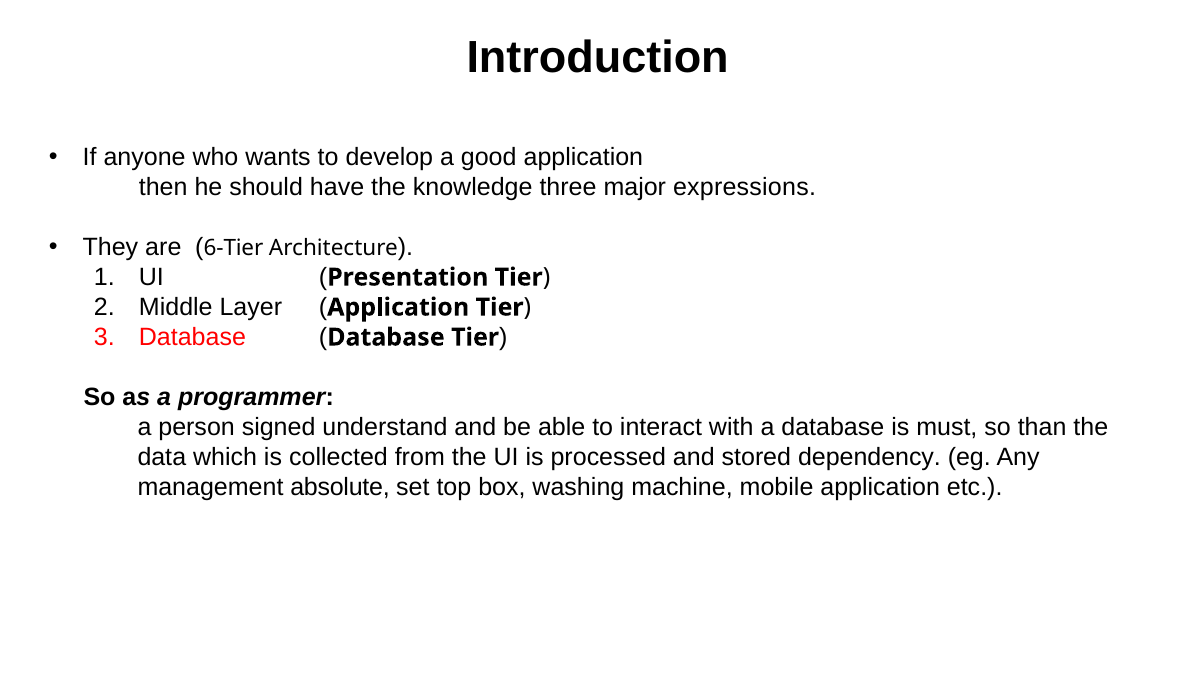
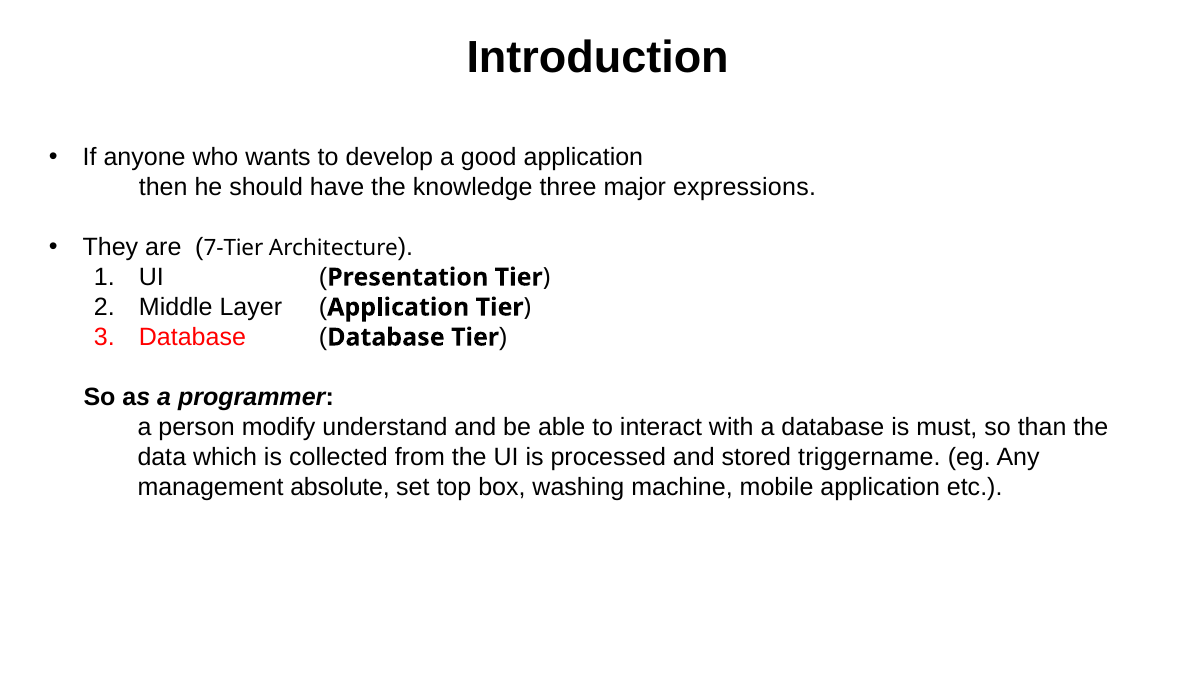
6-Tier: 6-Tier -> 7-Tier (234, 248)
signed: signed -> modify (279, 427)
dependency: dependency -> triggername (869, 457)
